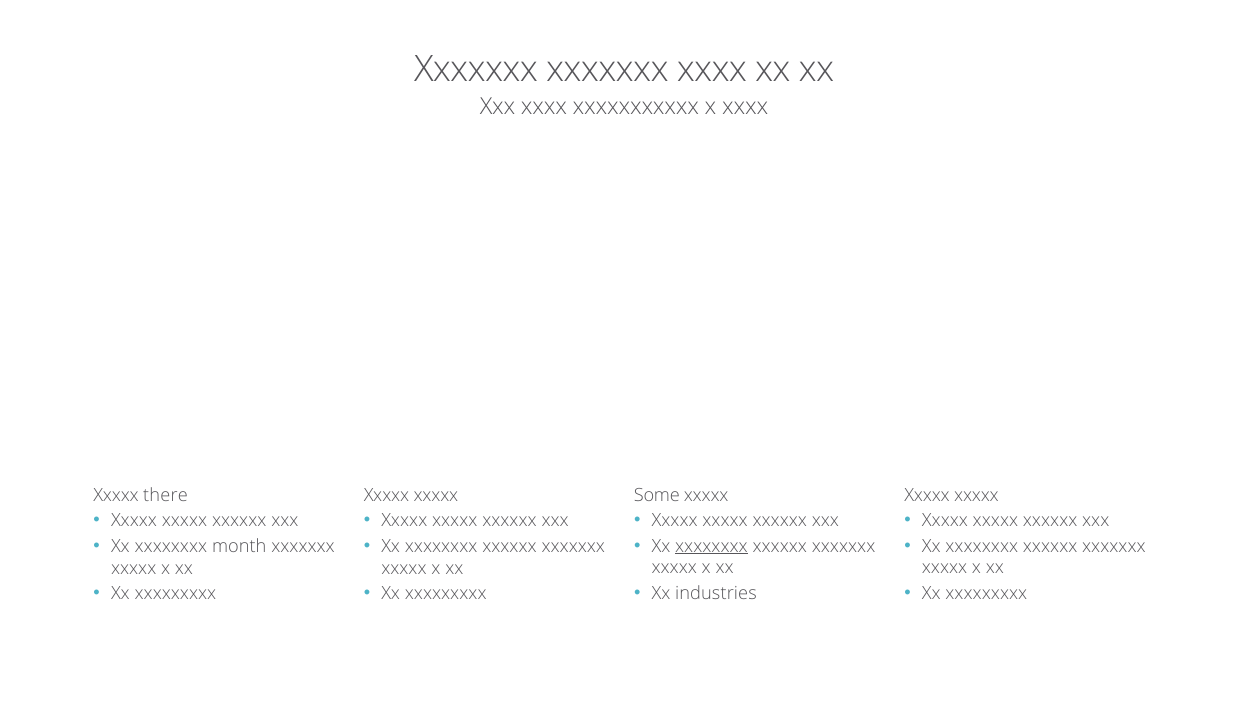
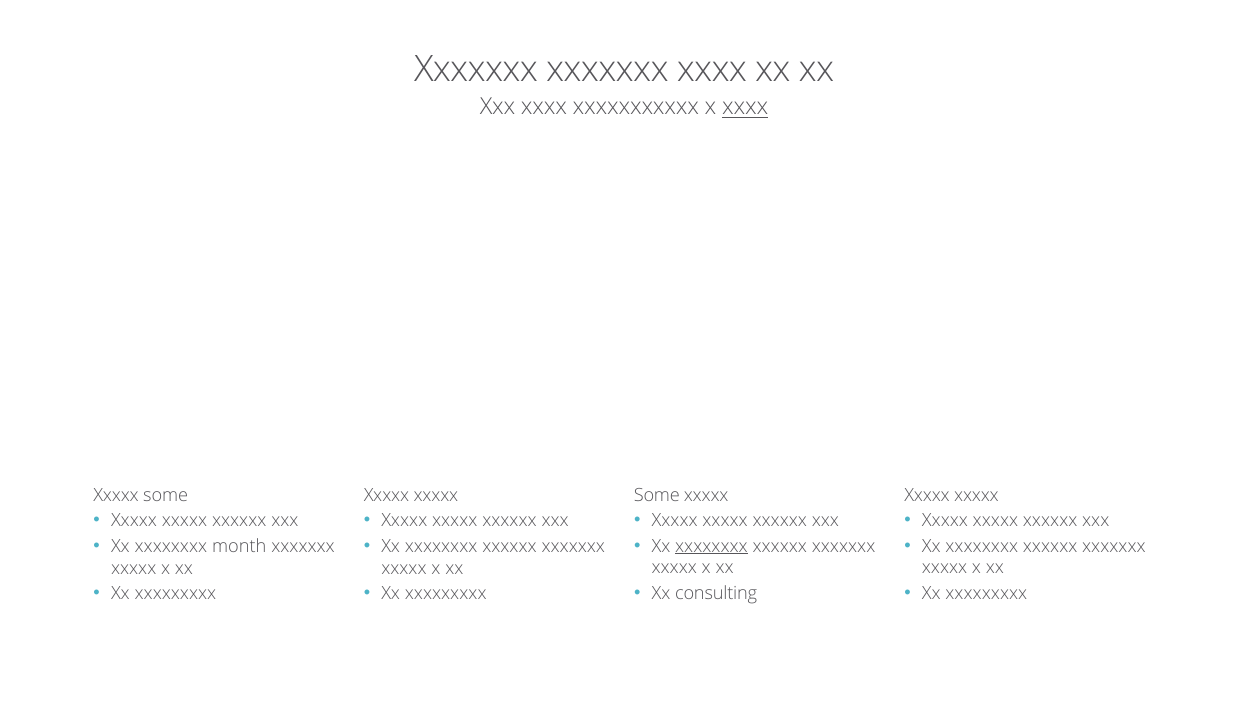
xxxx underline: none -> present (745, 107)
Xxxxx there: there -> some (166, 495)
industries: industries -> consulting (716, 593)
